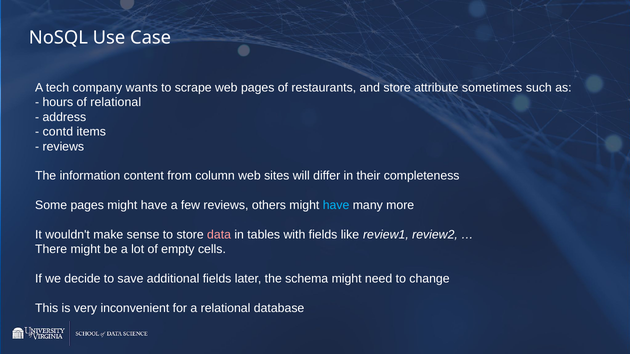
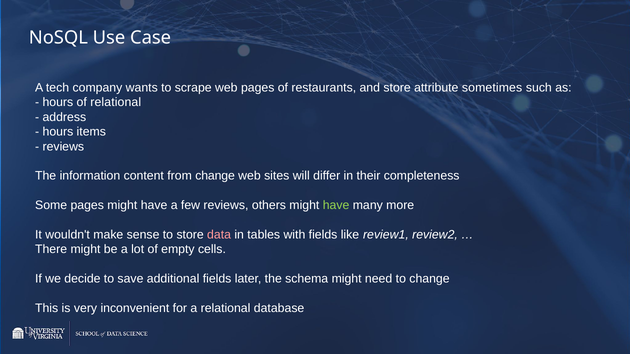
contd: contd -> hours (58, 132)
from column: column -> change (215, 176)
have colour: light blue -> light green (336, 205)
